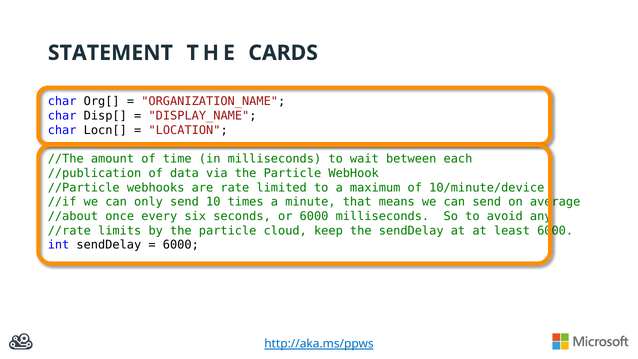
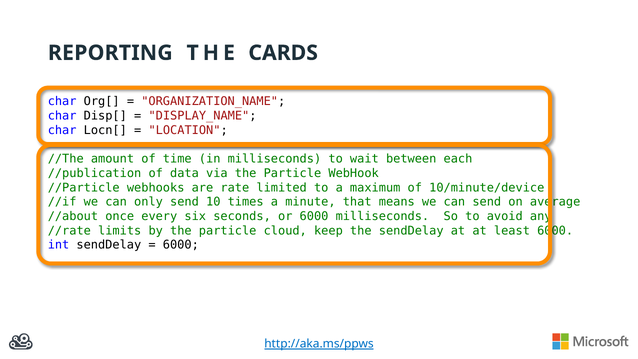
STATEMENT: STATEMENT -> REPORTING (110, 53)
